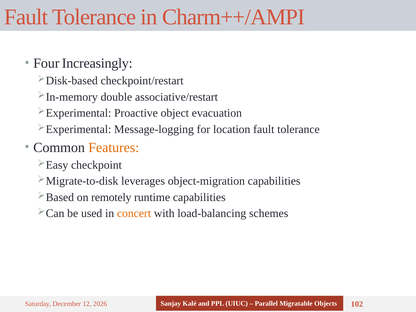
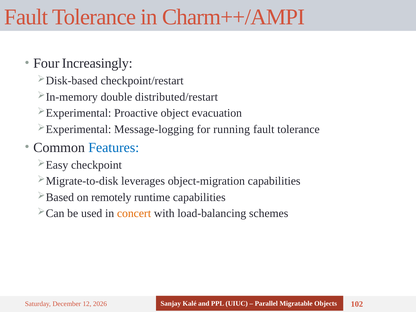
associative/restart: associative/restart -> distributed/restart (176, 97)
location: location -> running (232, 129)
Features colour: orange -> blue (114, 148)
